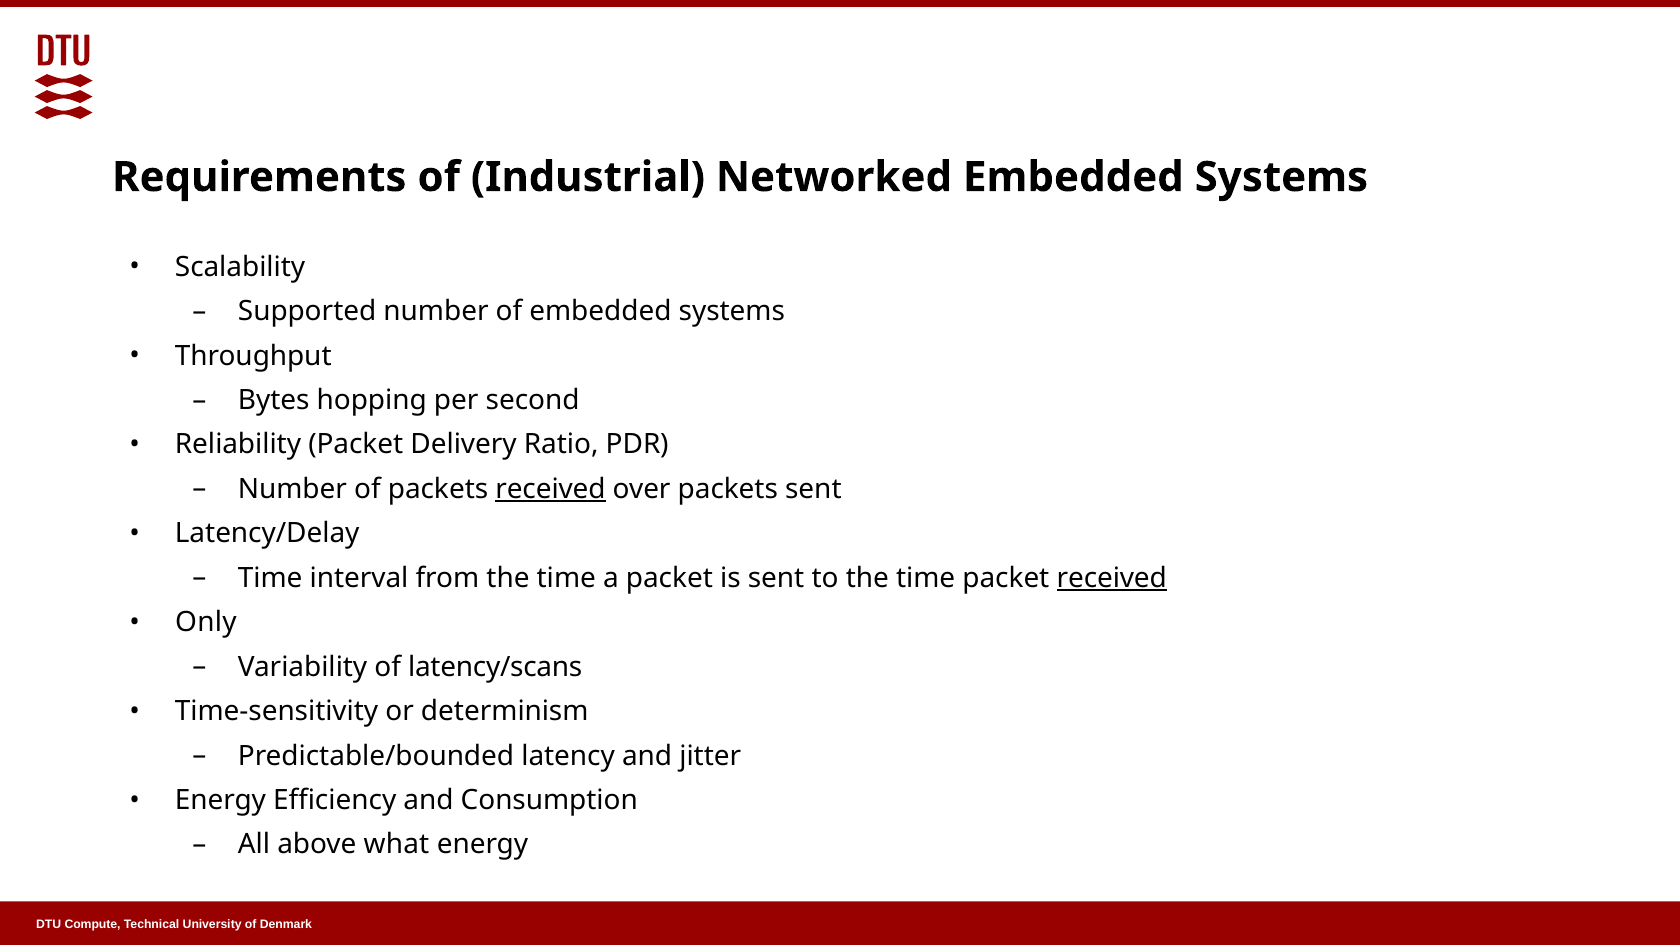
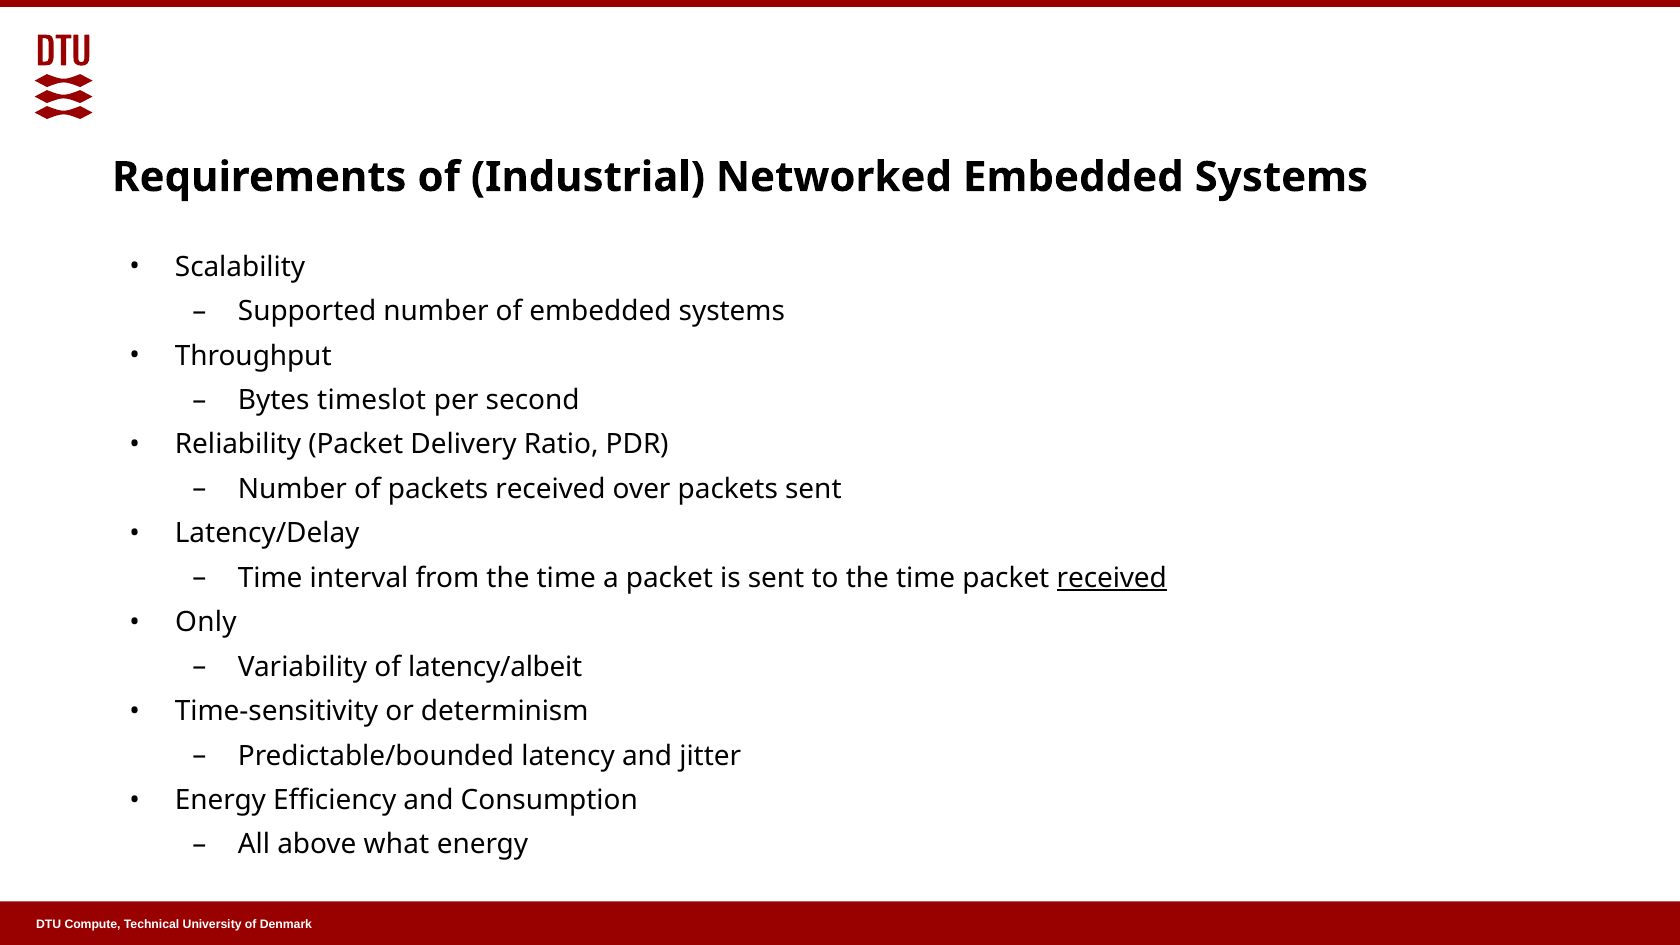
hopping: hopping -> timeslot (372, 400)
received underline: present -> none (550, 489)
latency/scans: latency/scans -> latency/albeit (495, 667)
